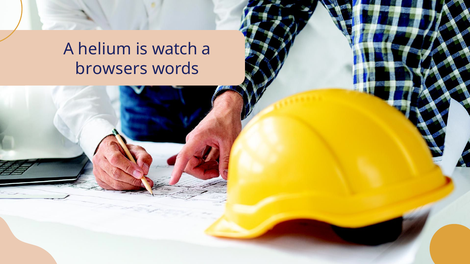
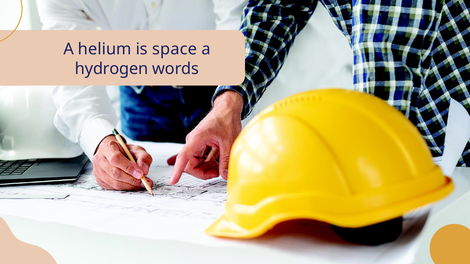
watch: watch -> space (175, 49)
browsers: browsers -> hydrogen (112, 69)
